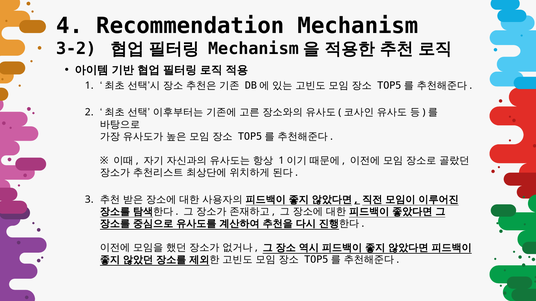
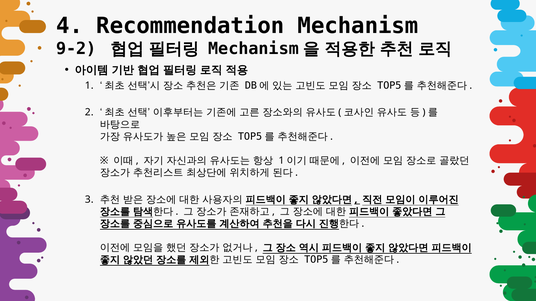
3-2: 3-2 -> 9-2 (76, 49)
